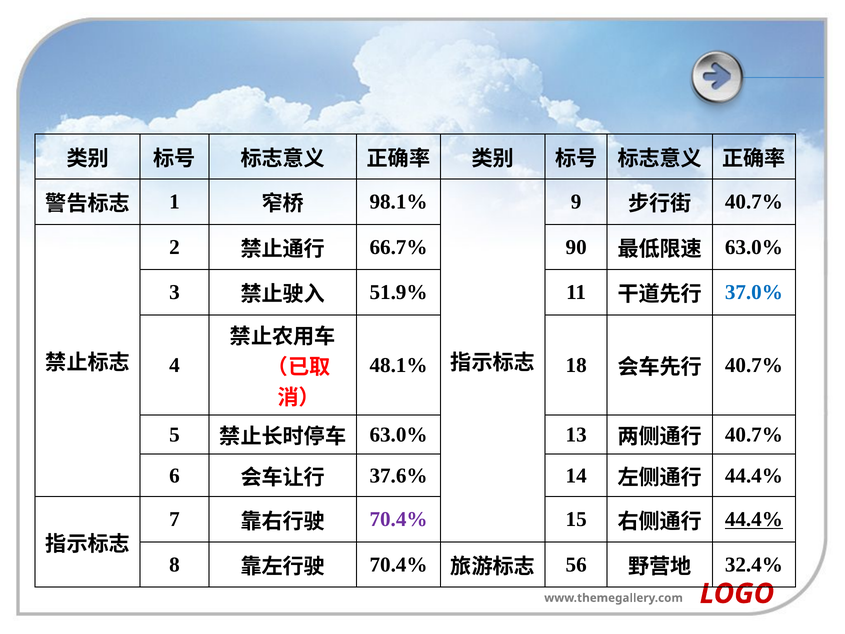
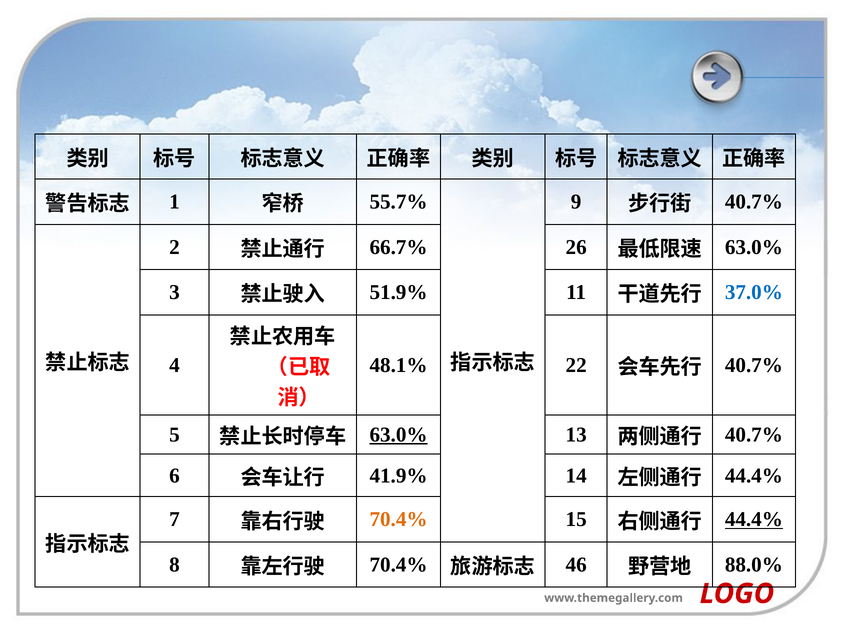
98.1%: 98.1% -> 55.7% (399, 202)
90: 90 -> 26 (576, 247)
18: 18 -> 22 (576, 365)
63.0% underline: none -> present (399, 435)
37.6%: 37.6% -> 41.9% (399, 475)
70.4% colour: purple -> orange (399, 519)
56: 56 -> 46 (576, 565)
32.4%: 32.4% -> 88.0% (754, 565)
